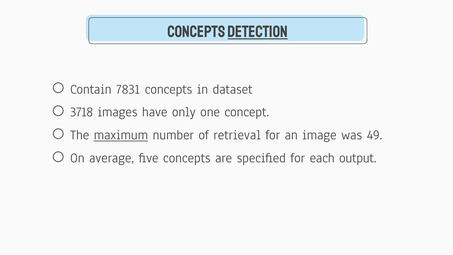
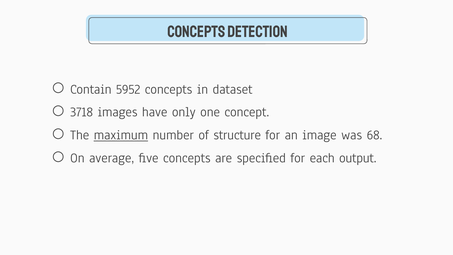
detection underline: present -> none (258, 32)
7831: 7831 -> 5952 (128, 89)
retrieval: retrieval -> structure (237, 135)
49: 49 -> 68 (374, 135)
